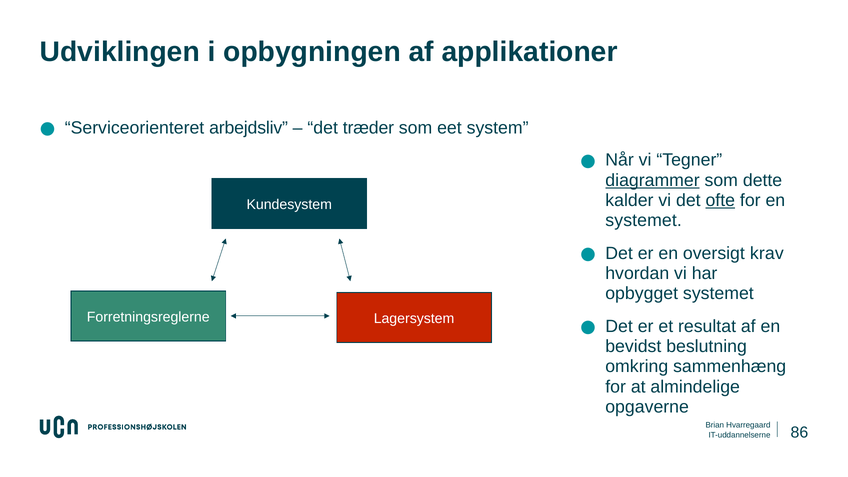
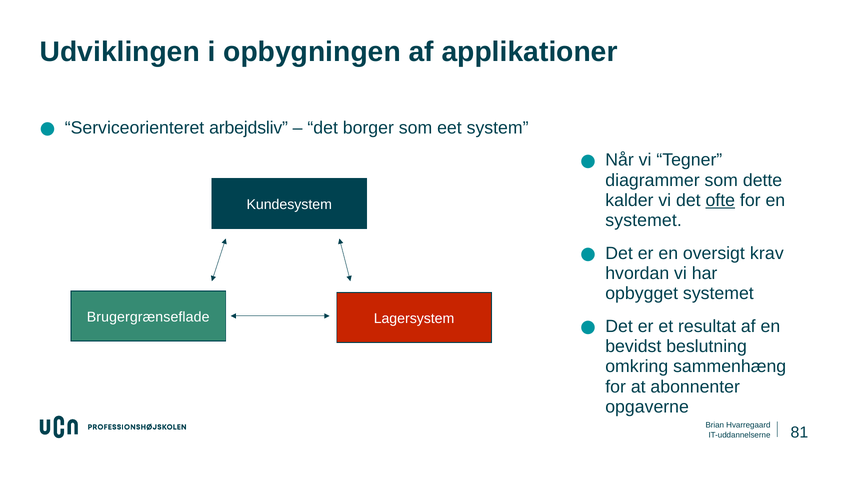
træder: træder -> borger (368, 128)
diagrammer underline: present -> none (653, 180)
Forretningsreglerne: Forretningsreglerne -> Brugergrænseflade (148, 317)
almindelige: almindelige -> abonnenter (695, 387)
86: 86 -> 81 (799, 433)
